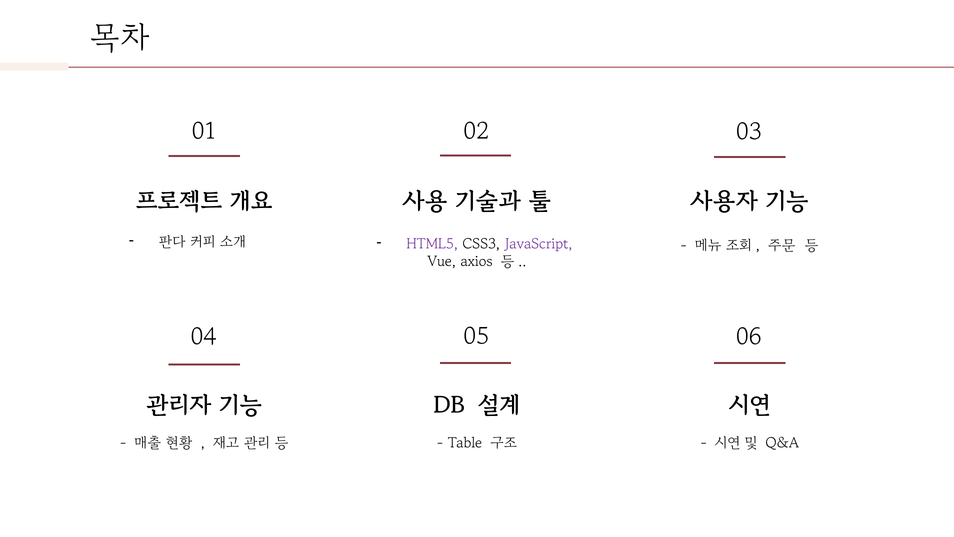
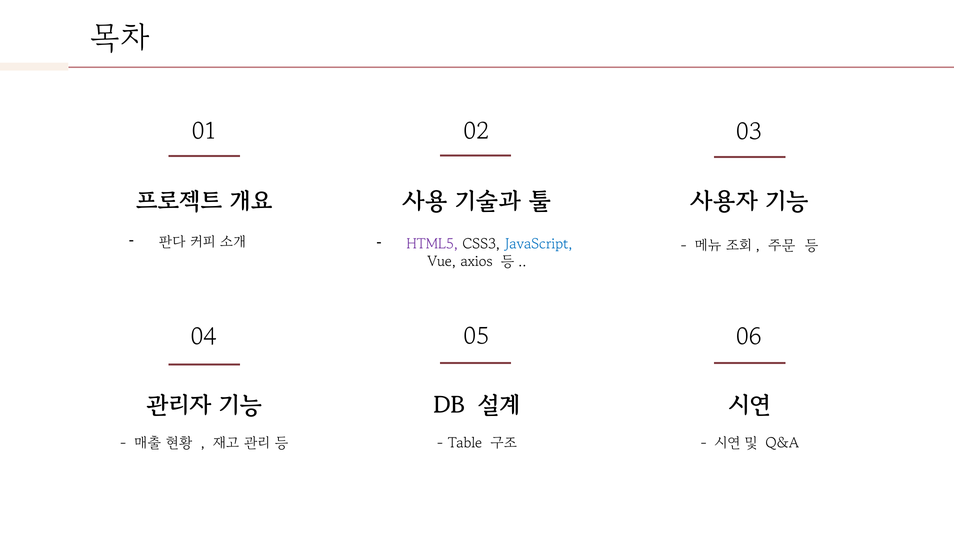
JavaScript colour: purple -> blue (539, 245)
